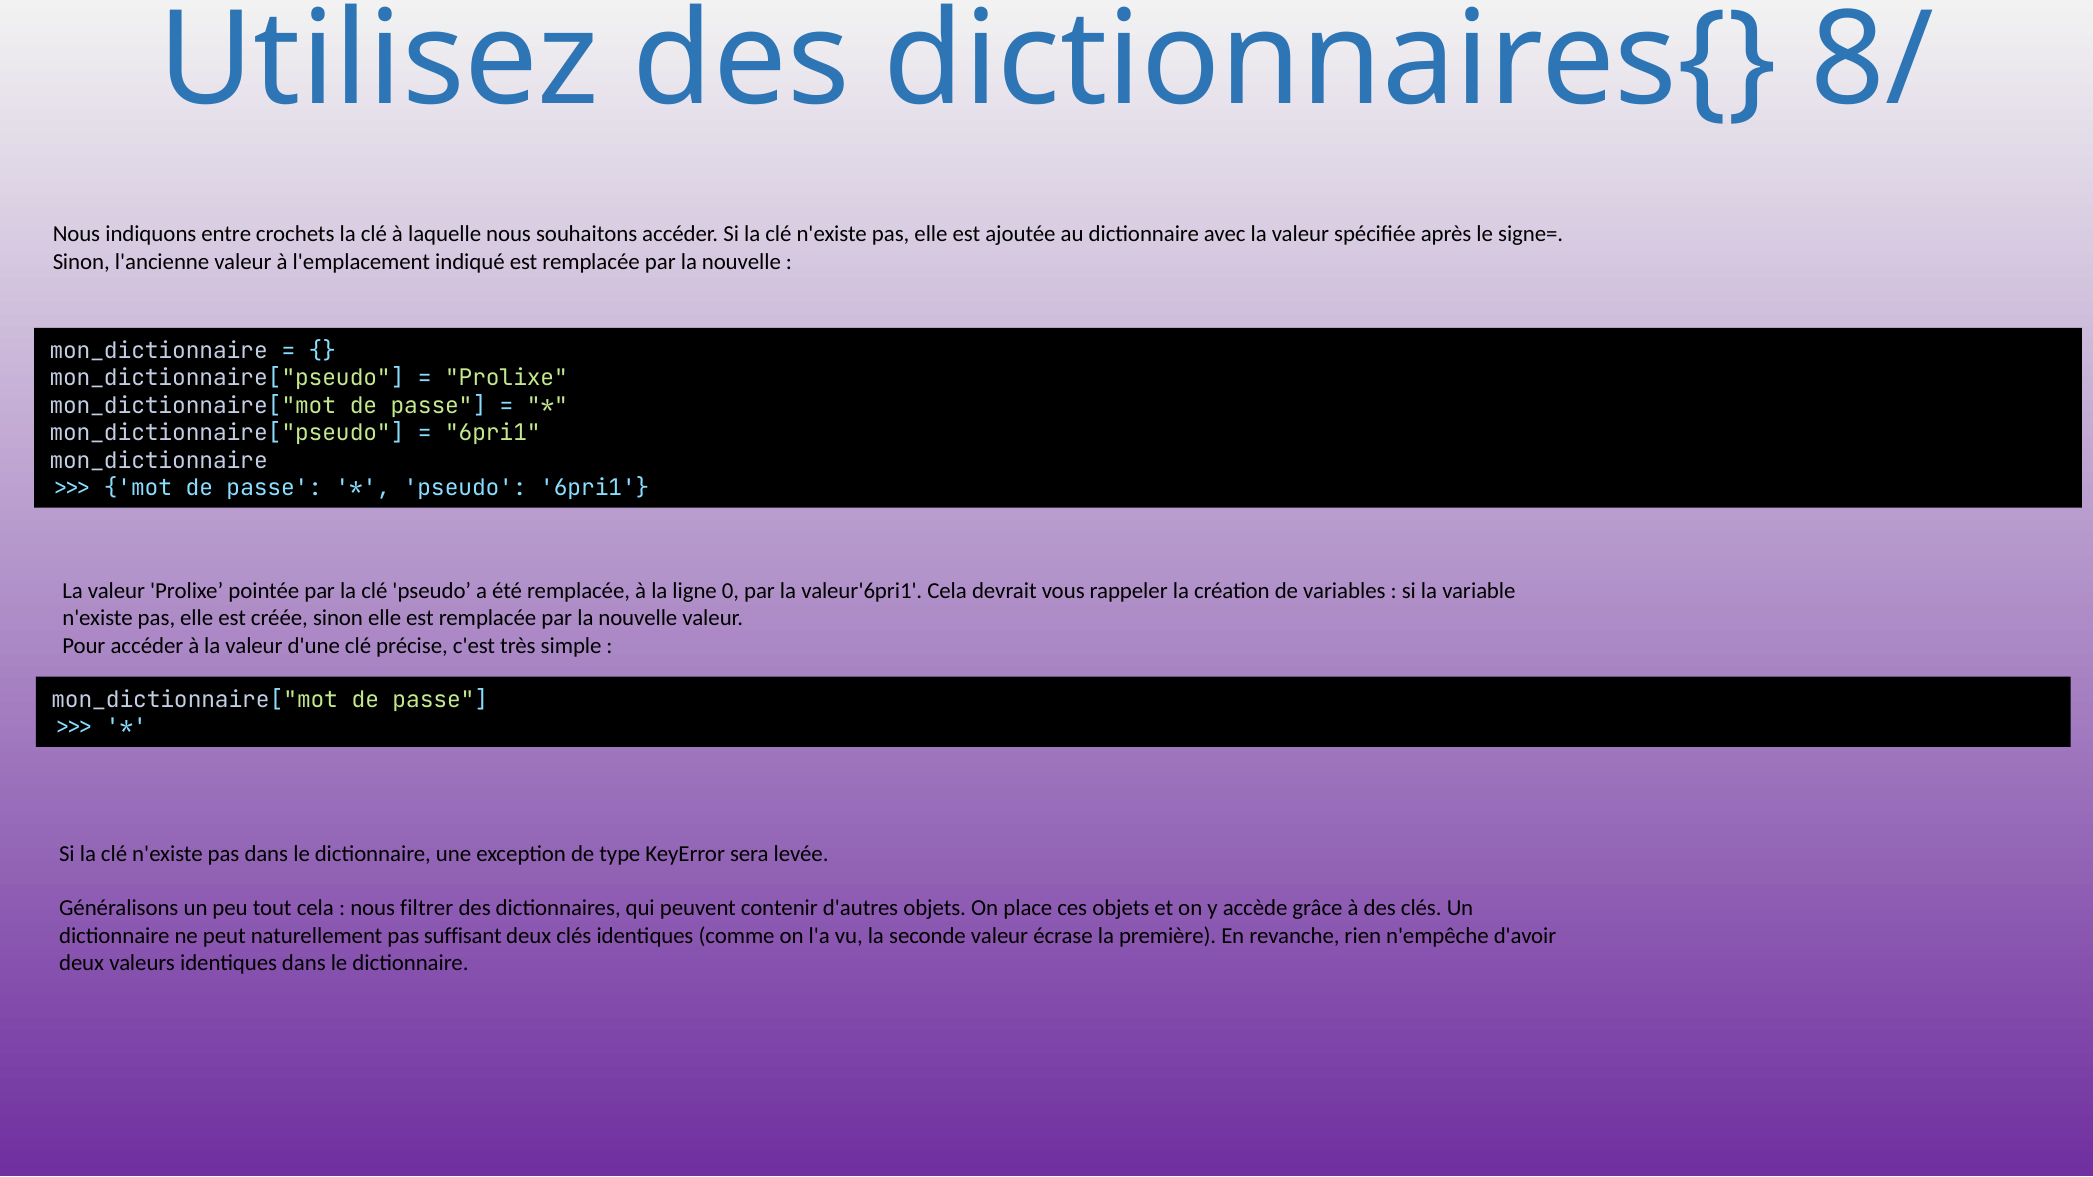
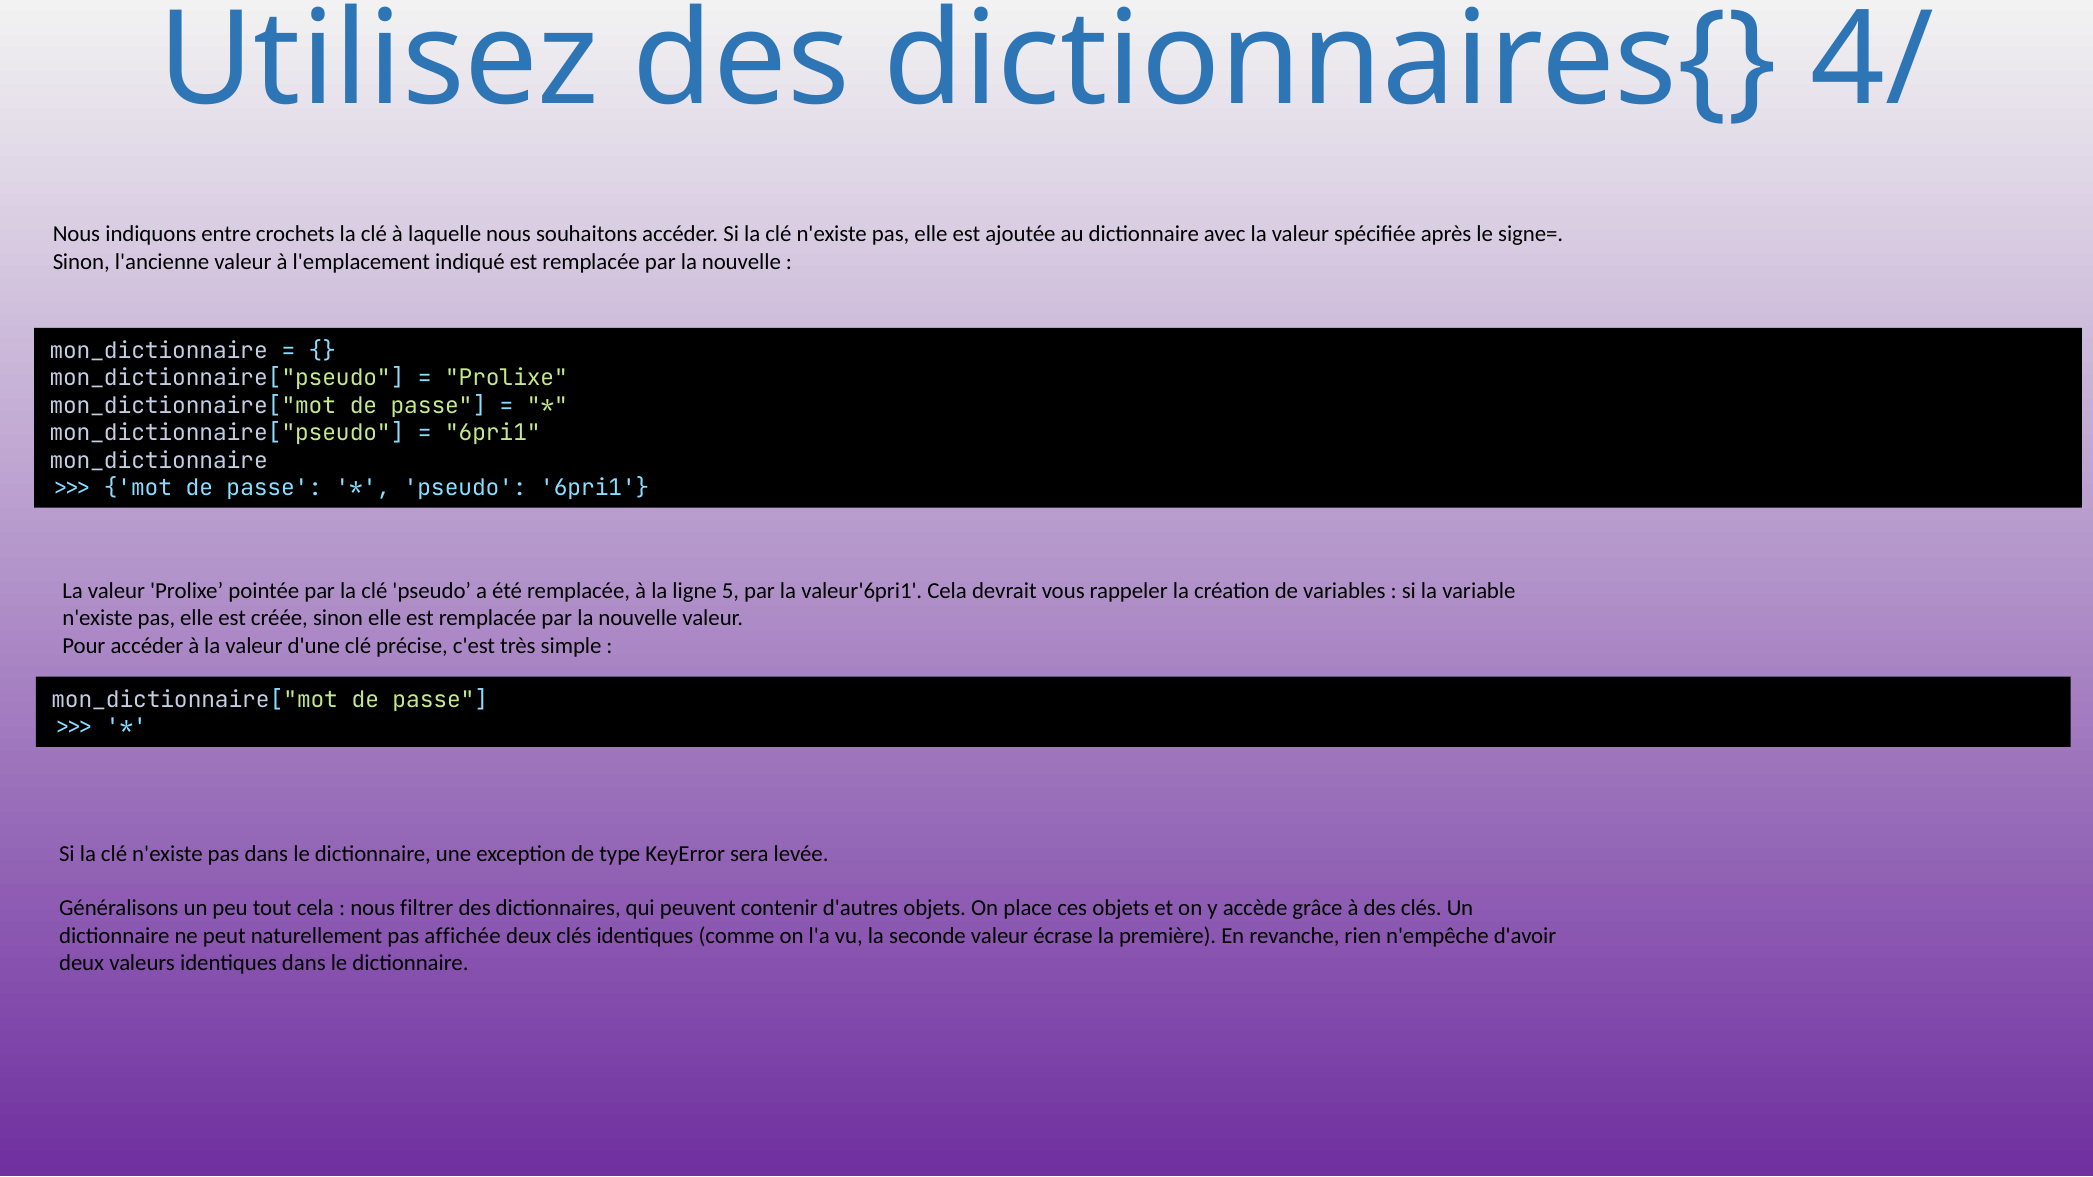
8/: 8/ -> 4/ (1873, 60)
0: 0 -> 5 (730, 591)
suffisant: suffisant -> affichée (463, 936)
